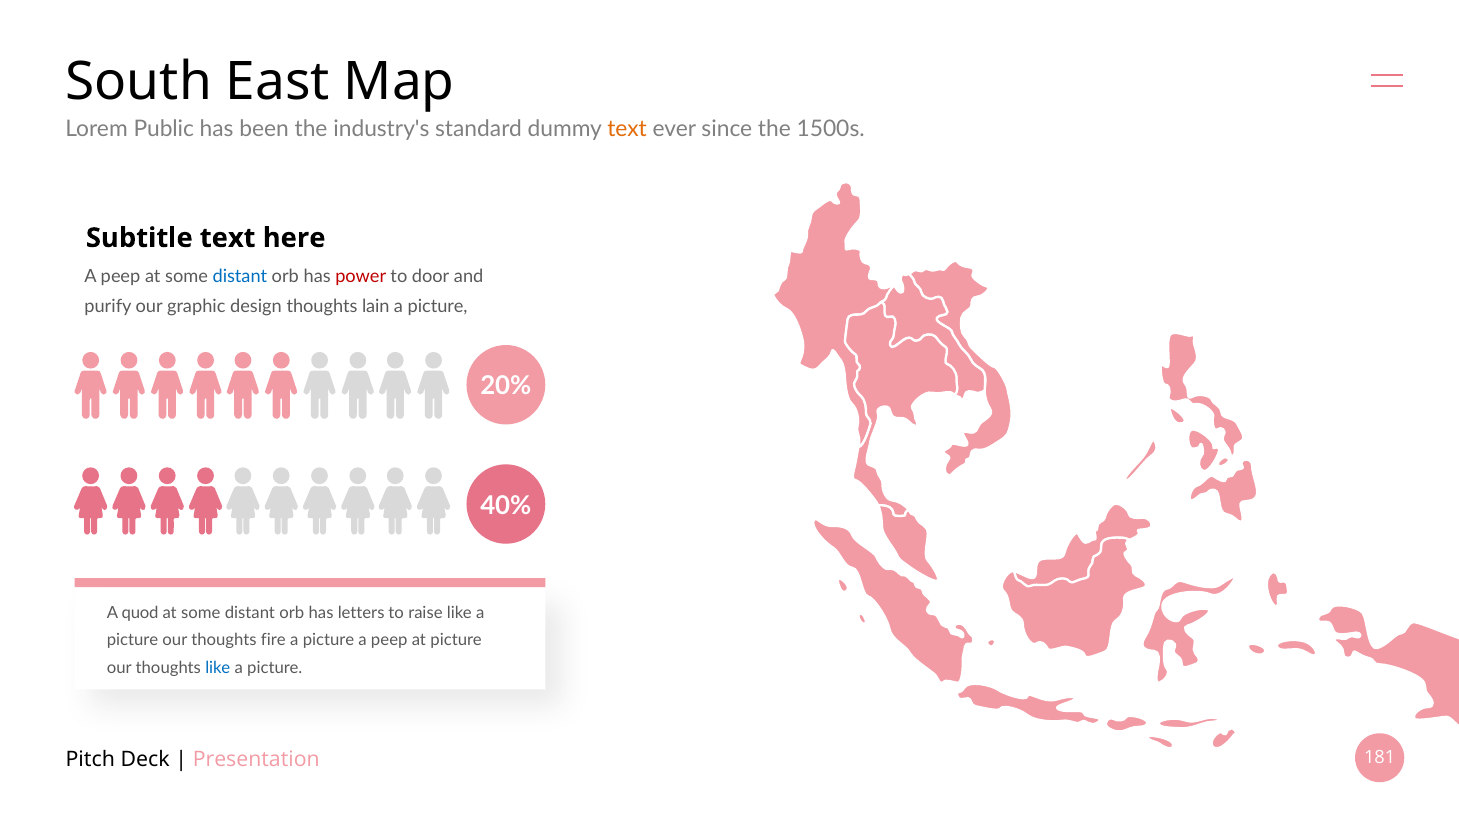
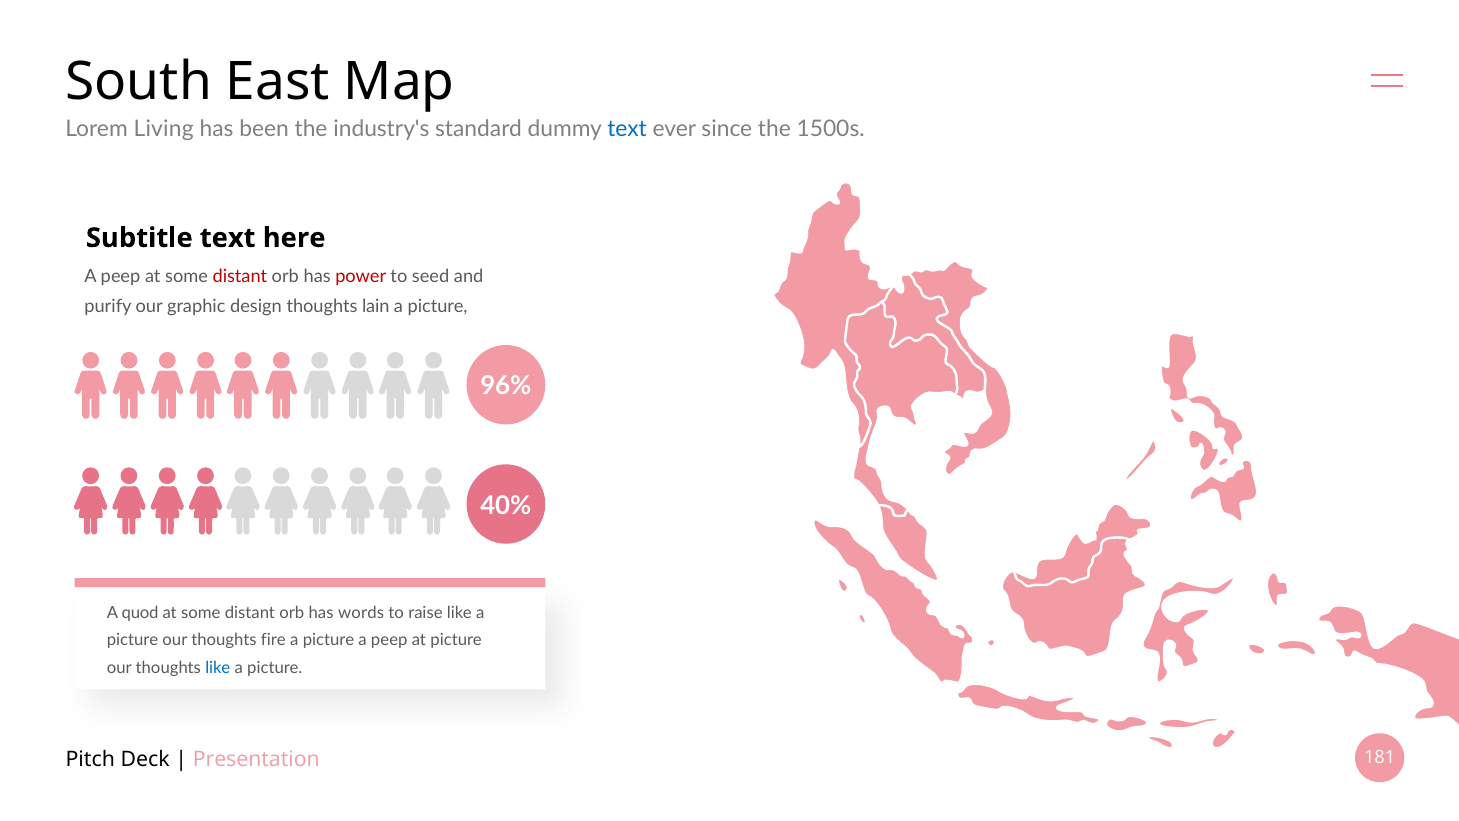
Public: Public -> Living (164, 129)
text colour: orange -> blue (627, 129)
distant colour: blue -> red (240, 276)
door: door -> seed (431, 276)
20%: 20% -> 96% (506, 386)
letters: letters -> words (361, 613)
